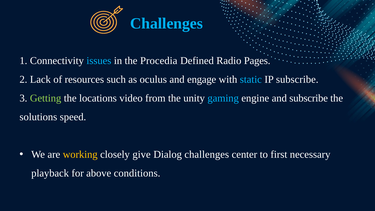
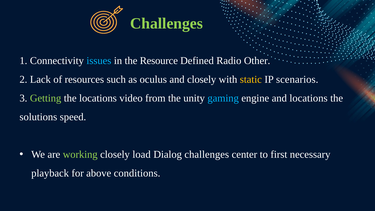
Challenges colour: light blue -> light green (167, 24)
Procedia: Procedia -> Resource (159, 61)
Pages: Pages -> Other (257, 61)
and engage: engage -> closely (202, 79)
static colour: light blue -> yellow (251, 79)
IP subscribe: subscribe -> scenarios (297, 79)
and subscribe: subscribe -> locations (309, 98)
working colour: yellow -> light green (80, 154)
give: give -> load (142, 154)
